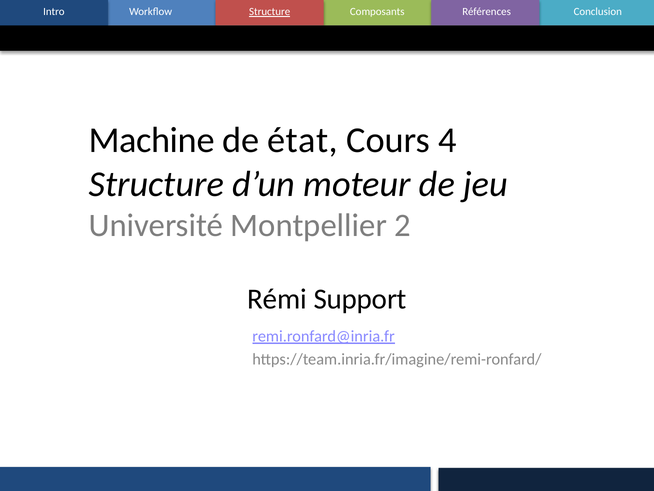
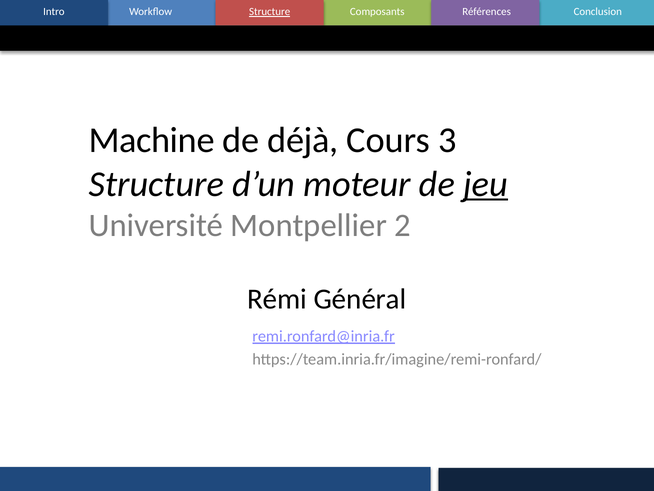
état: état -> déjà (303, 140)
4: 4 -> 3 (447, 140)
jeu underline: none -> present (486, 184)
Support: Support -> Général (360, 299)
